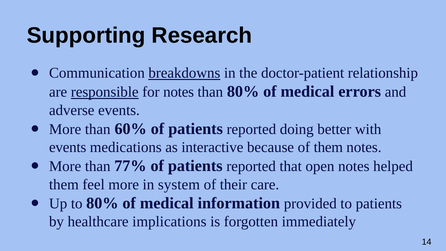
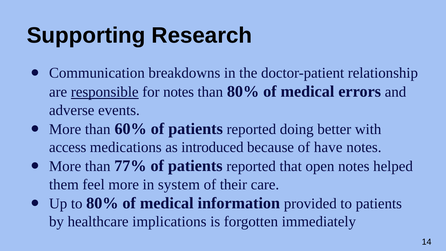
breakdowns underline: present -> none (184, 73)
events: events -> access (68, 147)
interactive: interactive -> introduced (212, 147)
of them: them -> have (328, 147)
